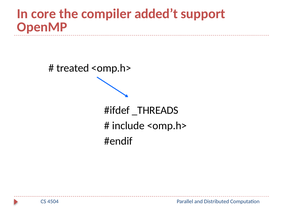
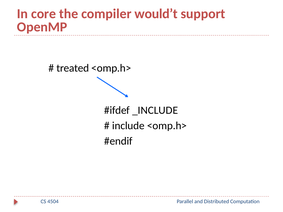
added’t: added’t -> would’t (156, 14)
_THREADS: _THREADS -> _INCLUDE (155, 110)
